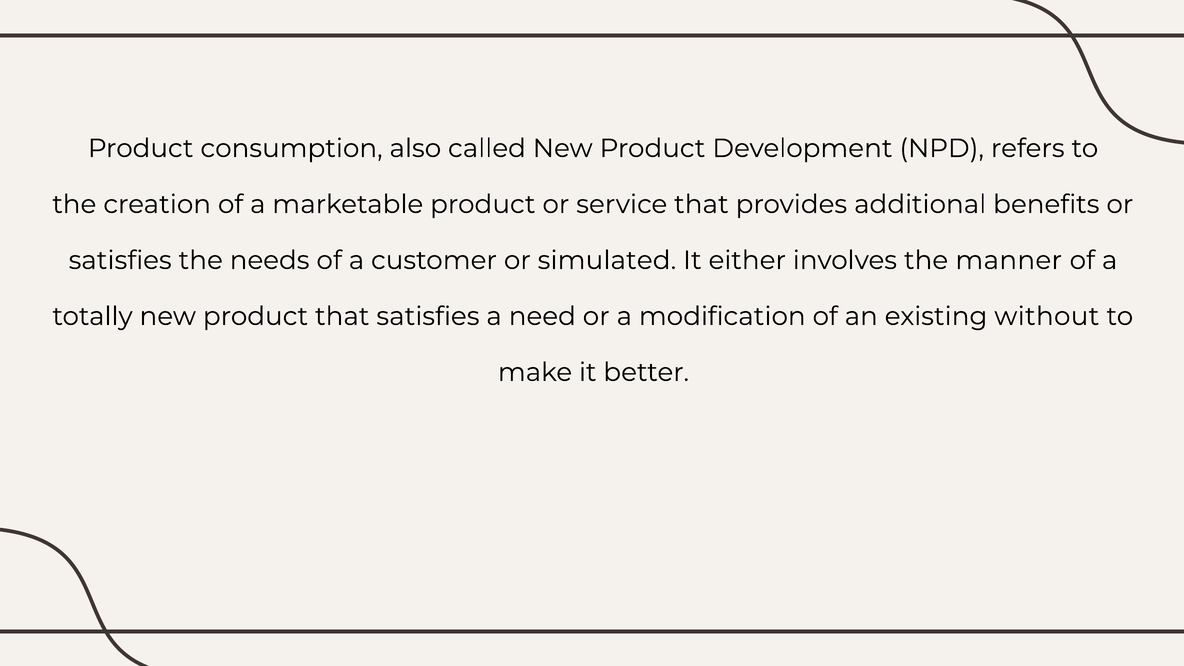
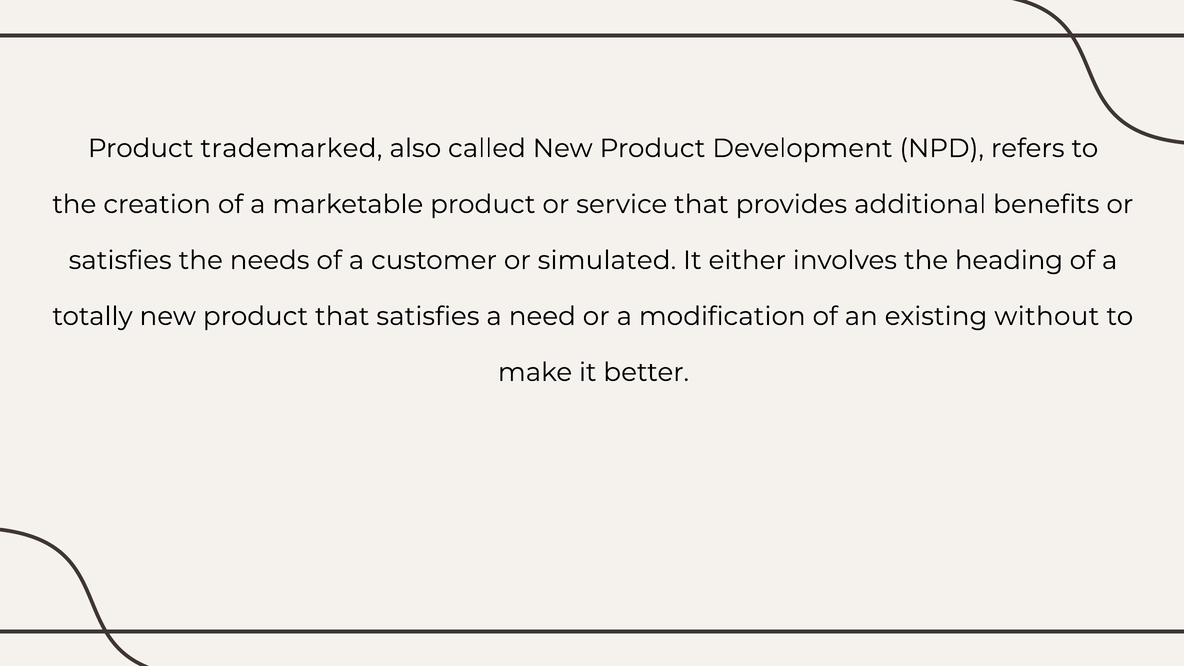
consumption: consumption -> trademarked (291, 148)
manner: manner -> heading (1009, 260)
